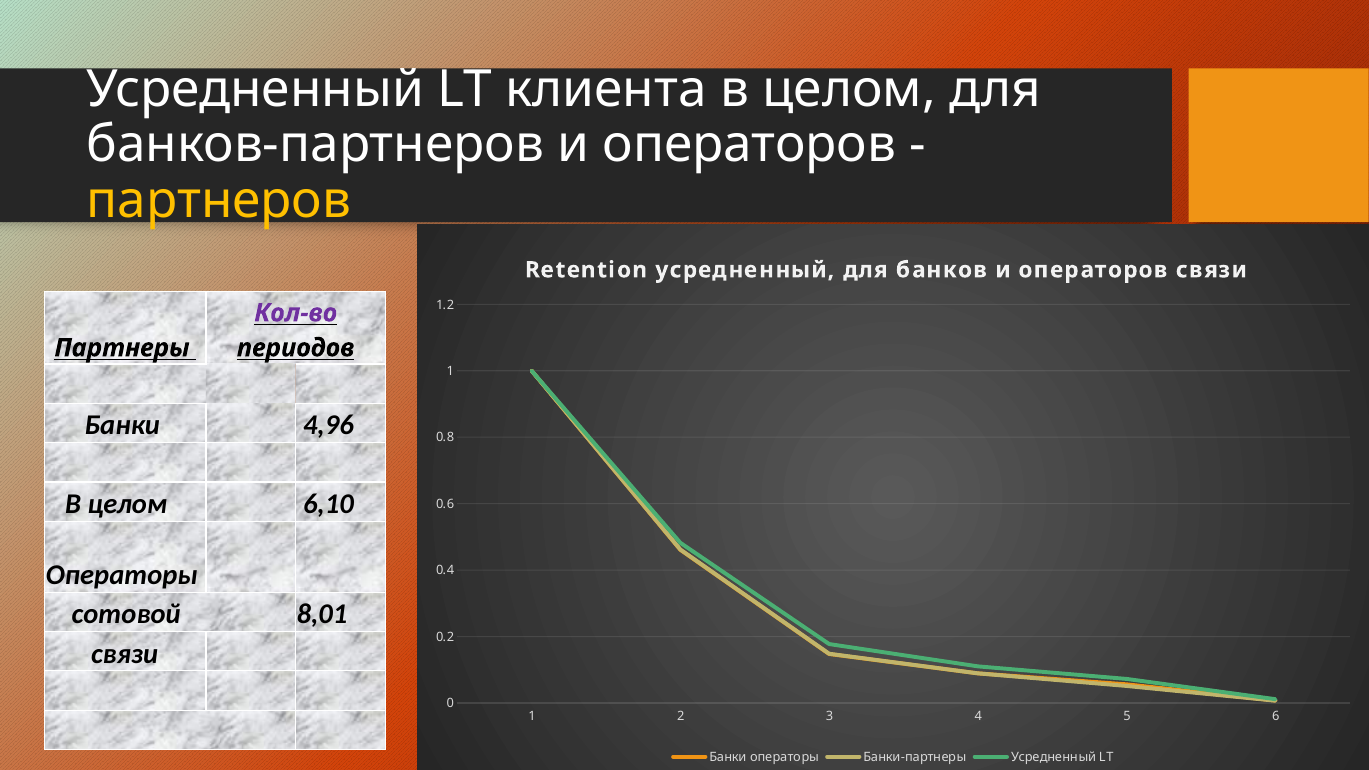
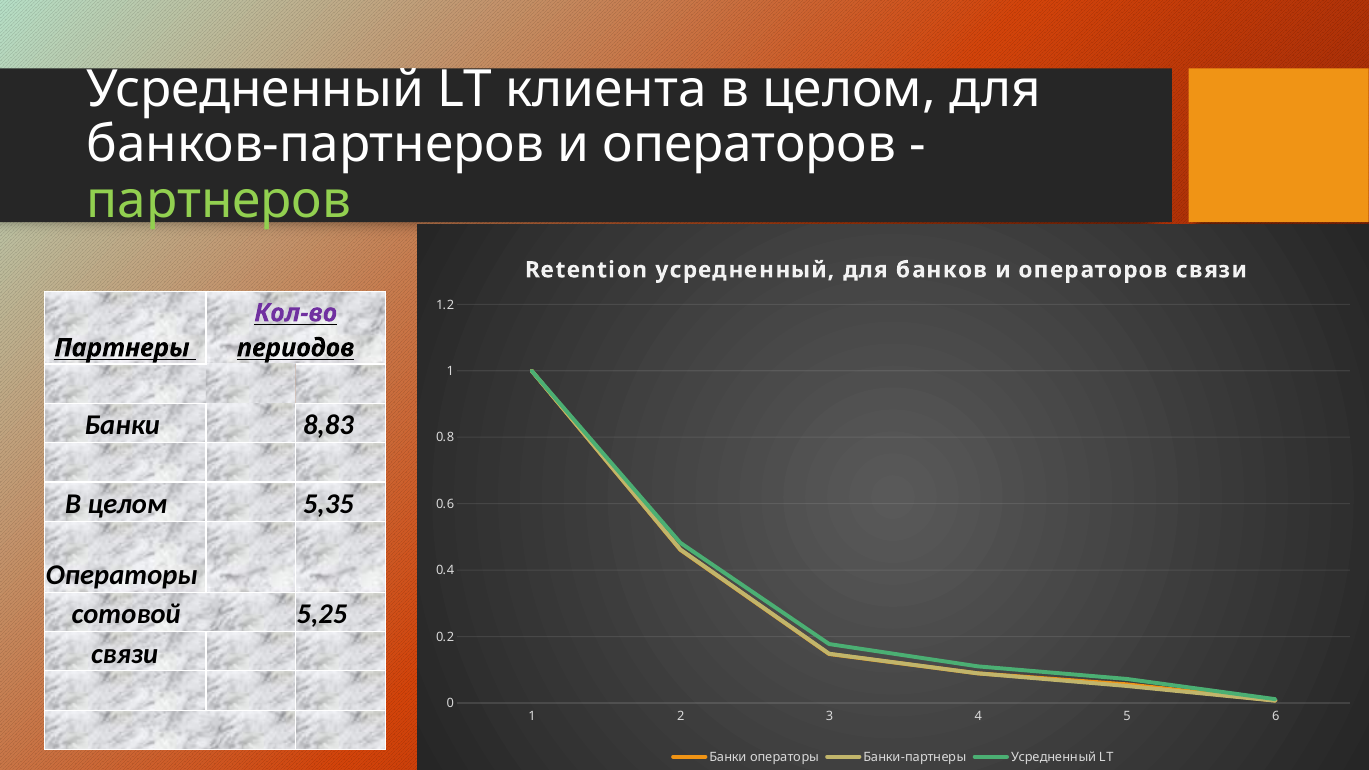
партнеров colour: yellow -> light green (219, 200)
4,96: 4,96 -> 8,83 (328, 425)
6,10: 6,10 -> 5,35 (328, 504)
8,01: 8,01 -> 5,25 (322, 614)
